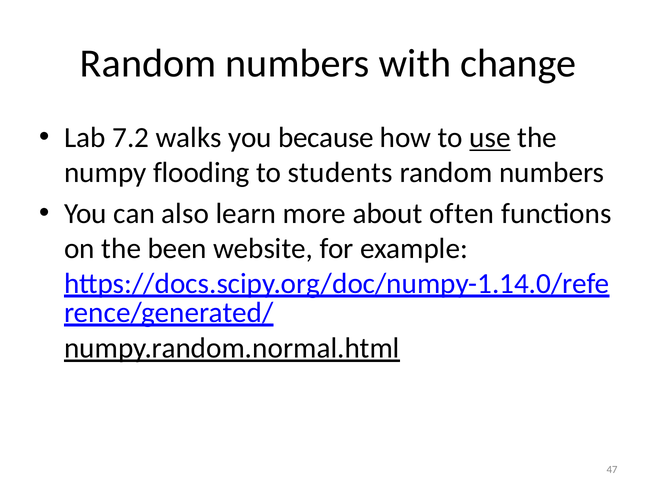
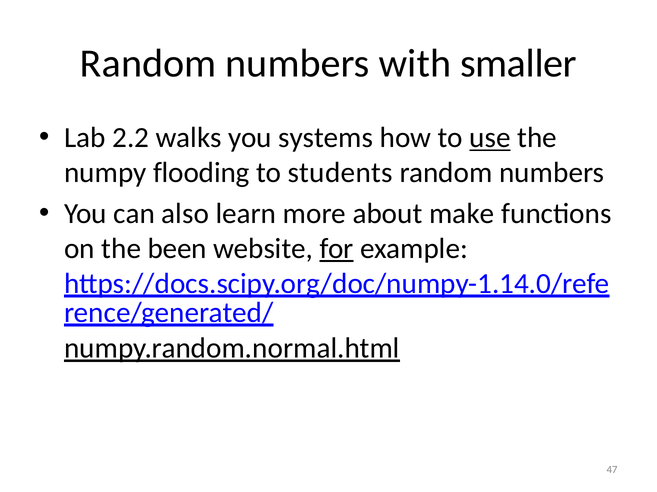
change: change -> smaller (518, 64)
7.2: 7.2 -> 2.2 (131, 138)
because: because -> systems (326, 138)
often: often -> make (462, 214)
for underline: none -> present (337, 249)
